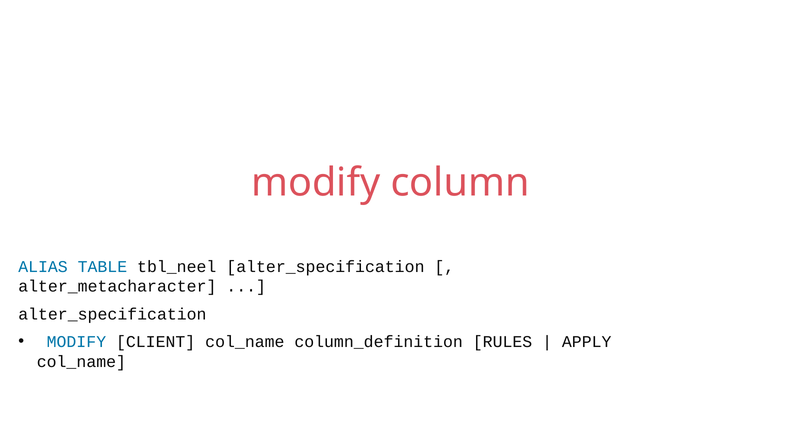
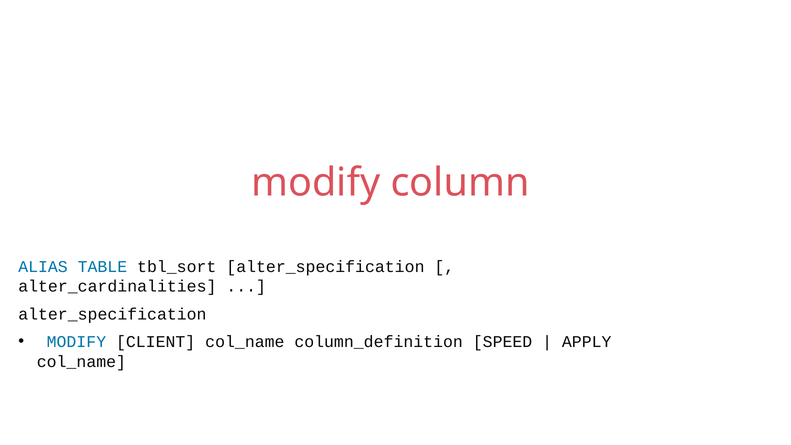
tbl_neel: tbl_neel -> tbl_sort (177, 267)
alter_metacharacter: alter_metacharacter -> alter_cardinalities (117, 287)
RULES: RULES -> SPEED (503, 342)
